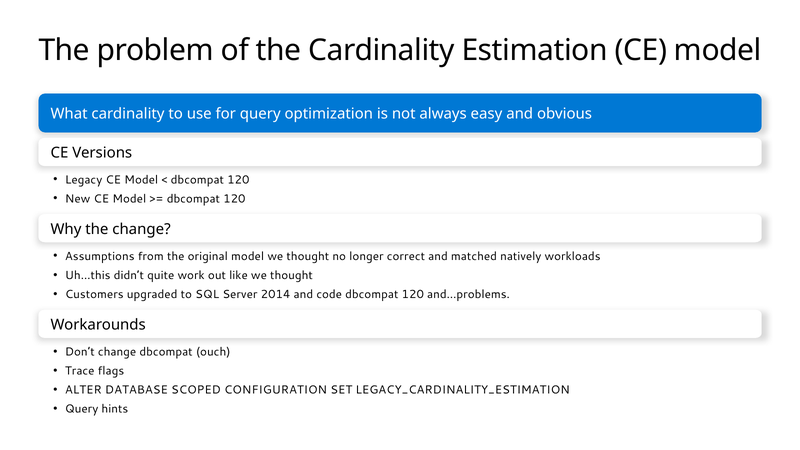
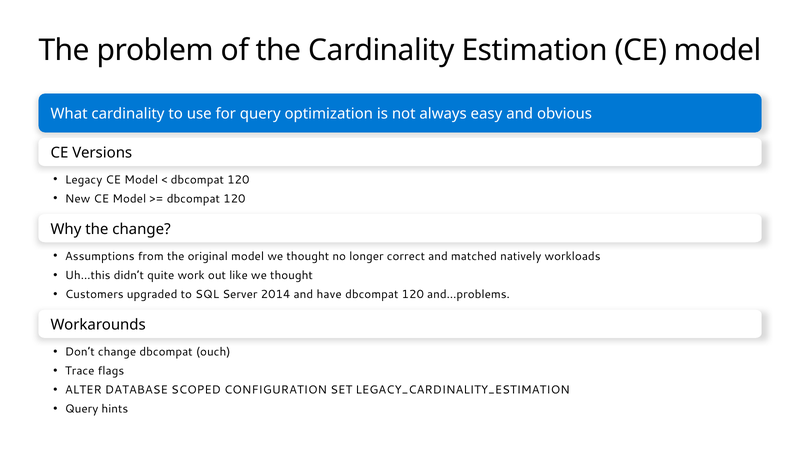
code: code -> have (329, 294)
